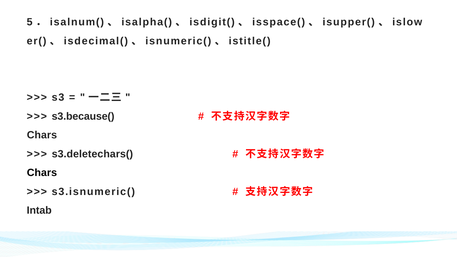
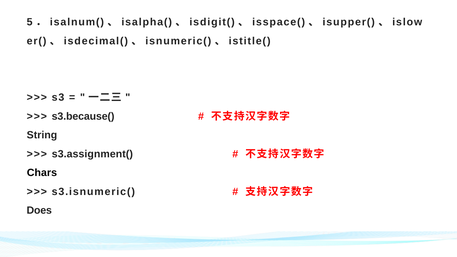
Chars: Chars -> String (42, 135)
s3.deletechars(: s3.deletechars( -> s3.assignment( (92, 154)
Intab: Intab -> Does (39, 210)
